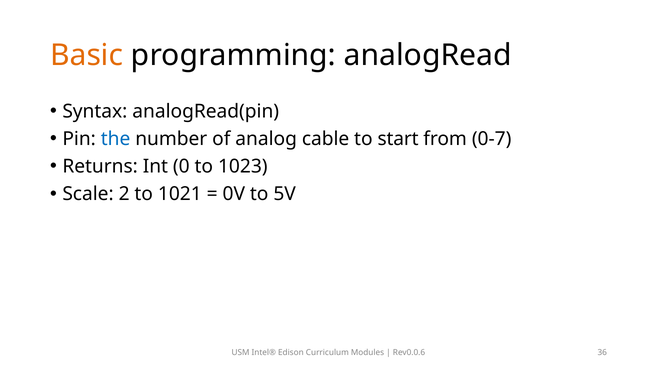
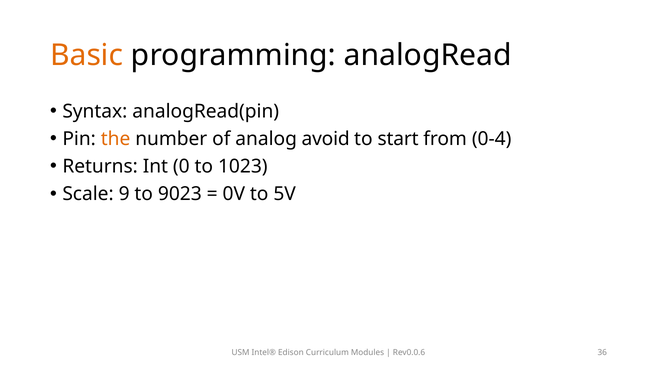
the colour: blue -> orange (116, 139)
cable: cable -> avoid (326, 139)
0-7: 0-7 -> 0-4 (492, 139)
2: 2 -> 9 (124, 194)
1021: 1021 -> 9023 (180, 194)
